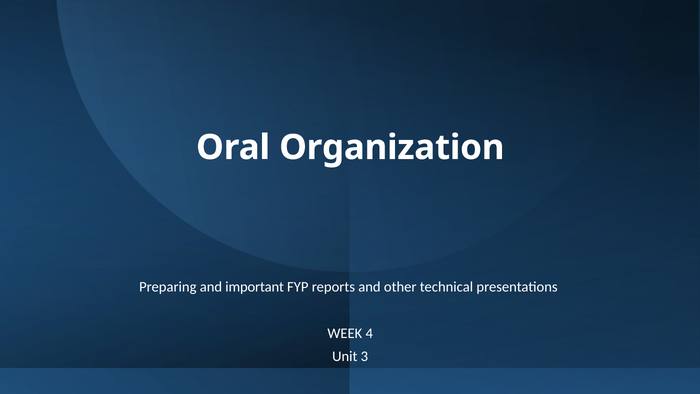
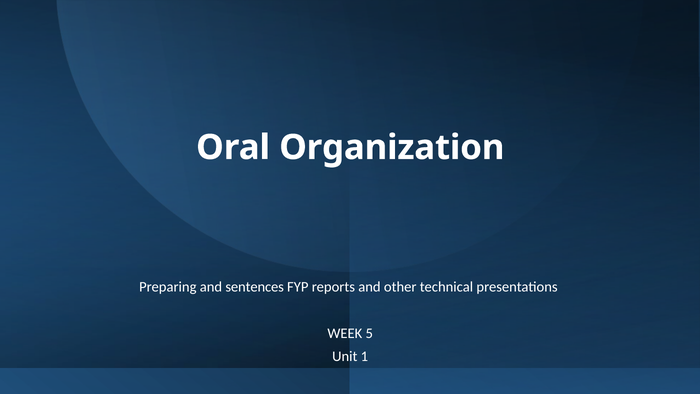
important: important -> sentences (255, 287)
4: 4 -> 5 (369, 333)
3: 3 -> 1 (364, 356)
